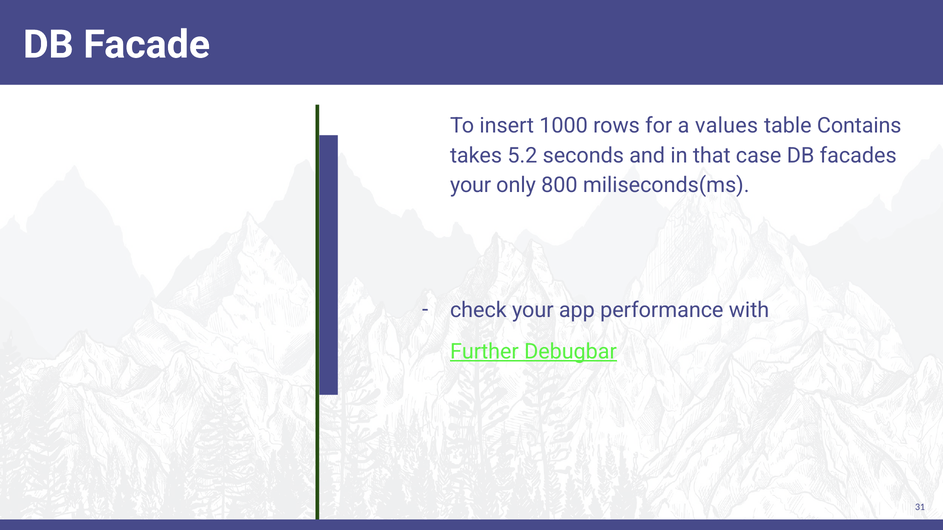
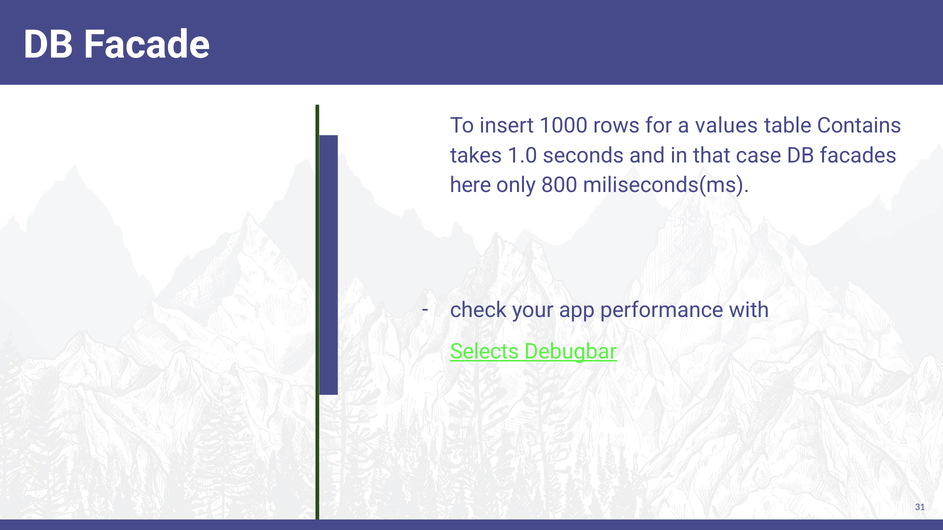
5.2: 5.2 -> 1.0 (522, 156)
your: your -> here (471, 185)
Further: Further -> Selects (485, 352)
